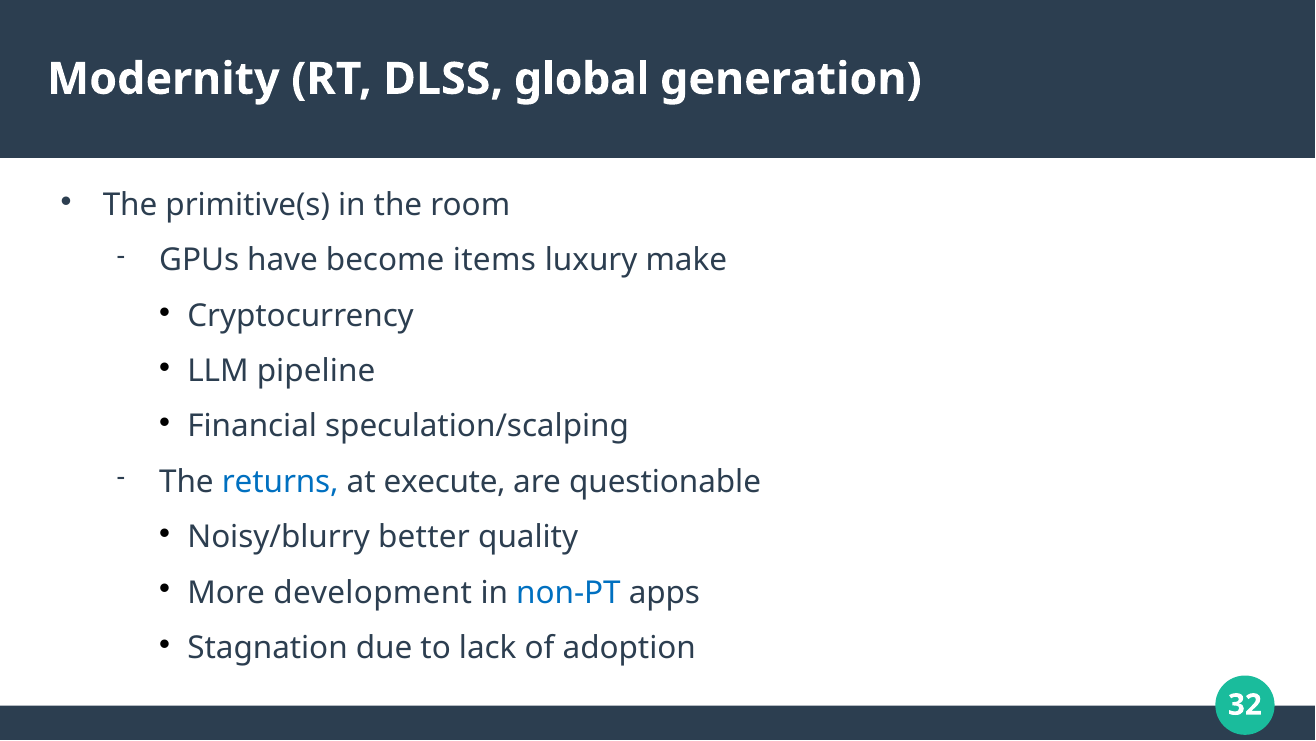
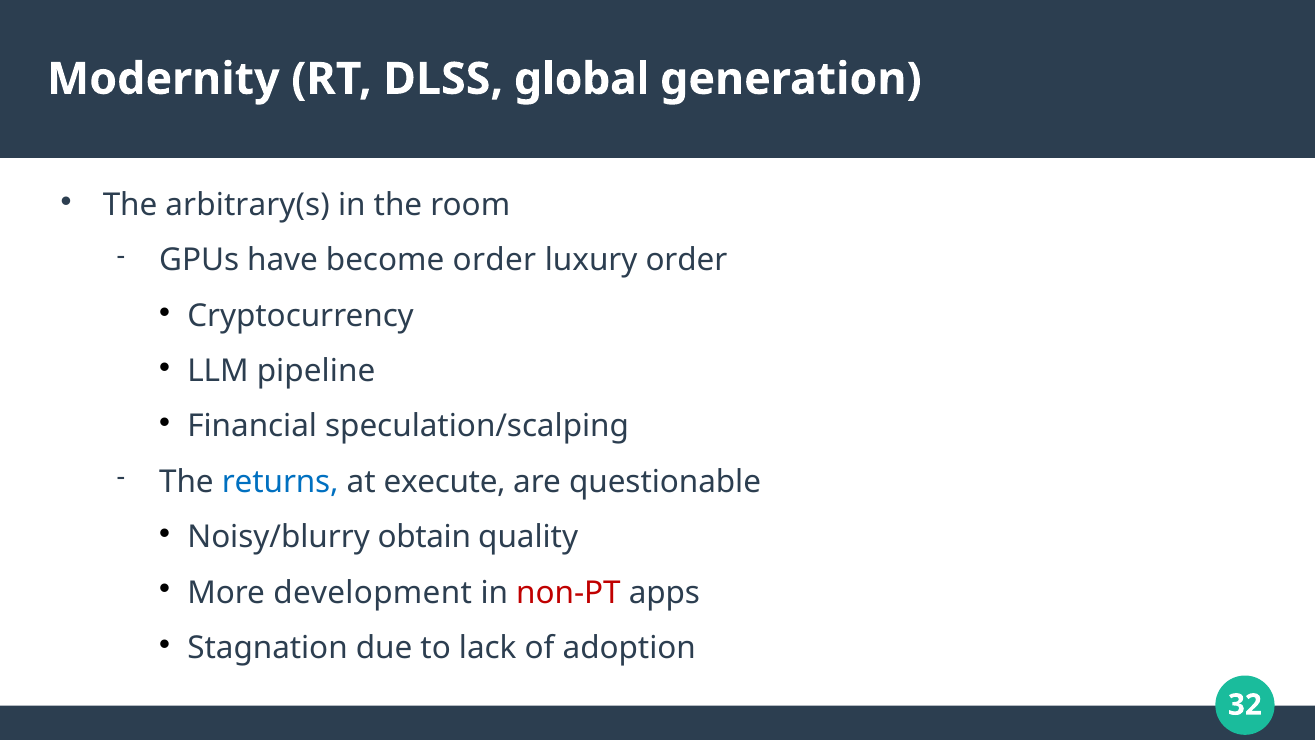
primitive(s: primitive(s -> arbitrary(s (248, 205)
become items: items -> order (494, 260)
luxury make: make -> order (686, 260)
better: better -> obtain (424, 537)
non-PT colour: blue -> red (568, 592)
